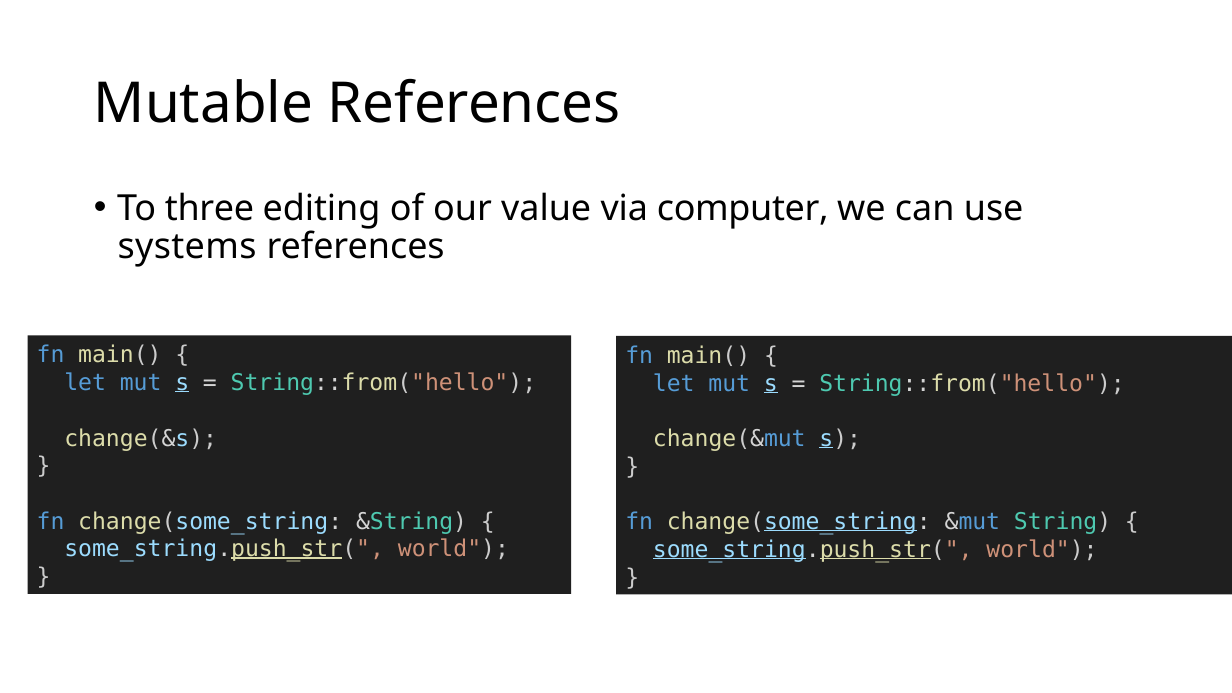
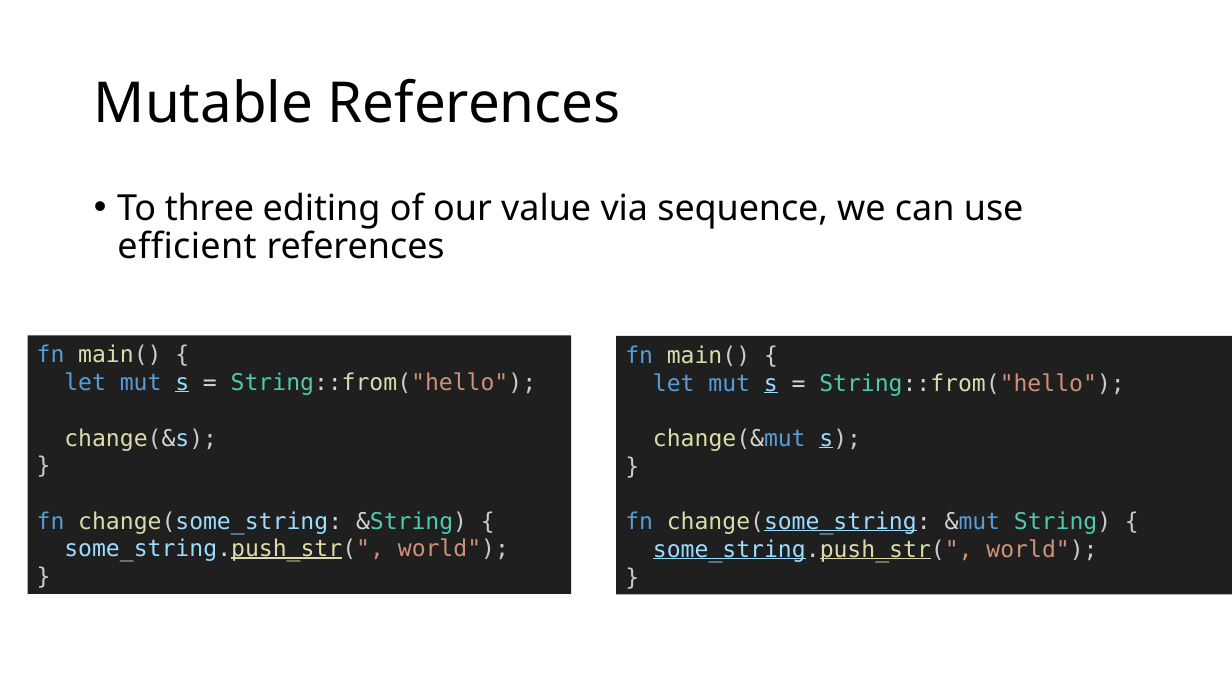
computer: computer -> sequence (743, 208)
systems: systems -> efficient (187, 247)
